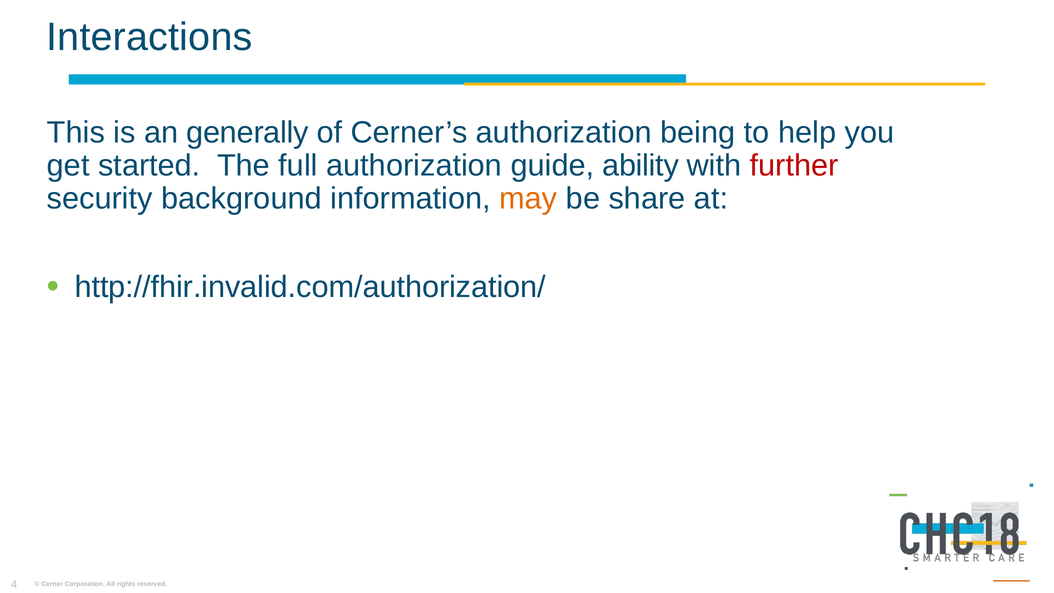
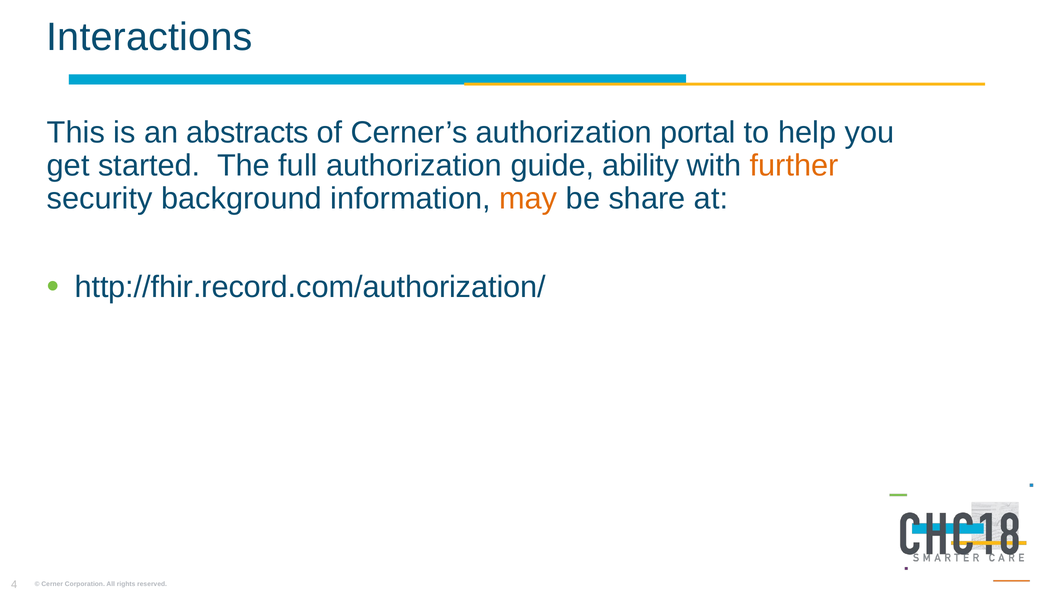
generally: generally -> abstracts (248, 132)
being: being -> portal (698, 132)
further colour: red -> orange (794, 166)
http://fhir.invalid.com/authorization/: http://fhir.invalid.com/authorization/ -> http://fhir.record.com/authorization/ (310, 287)
